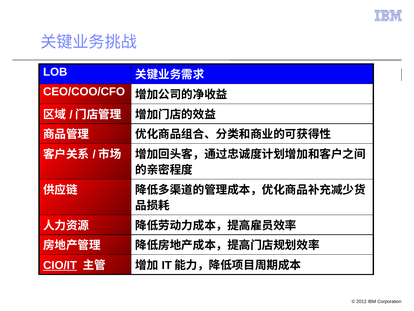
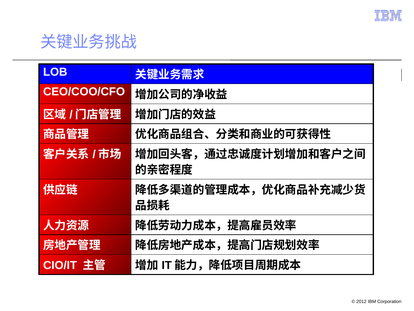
CIO/IT underline: present -> none (60, 265)
